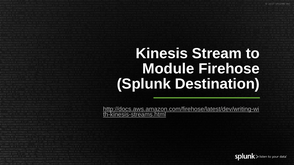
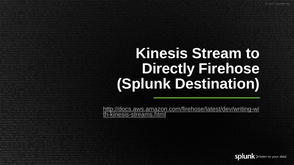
Module: Module -> Directly (168, 69)
